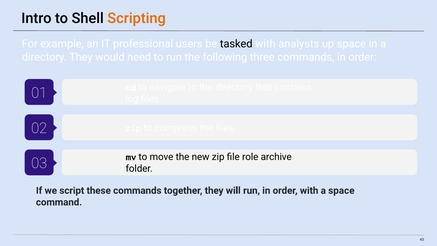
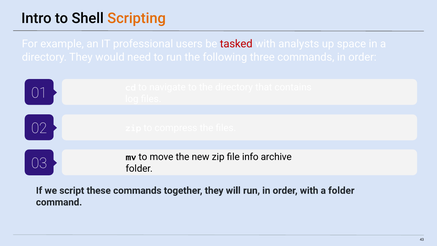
tasked colour: black -> red (236, 44)
role: role -> info (250, 157)
a space: space -> folder (341, 190)
